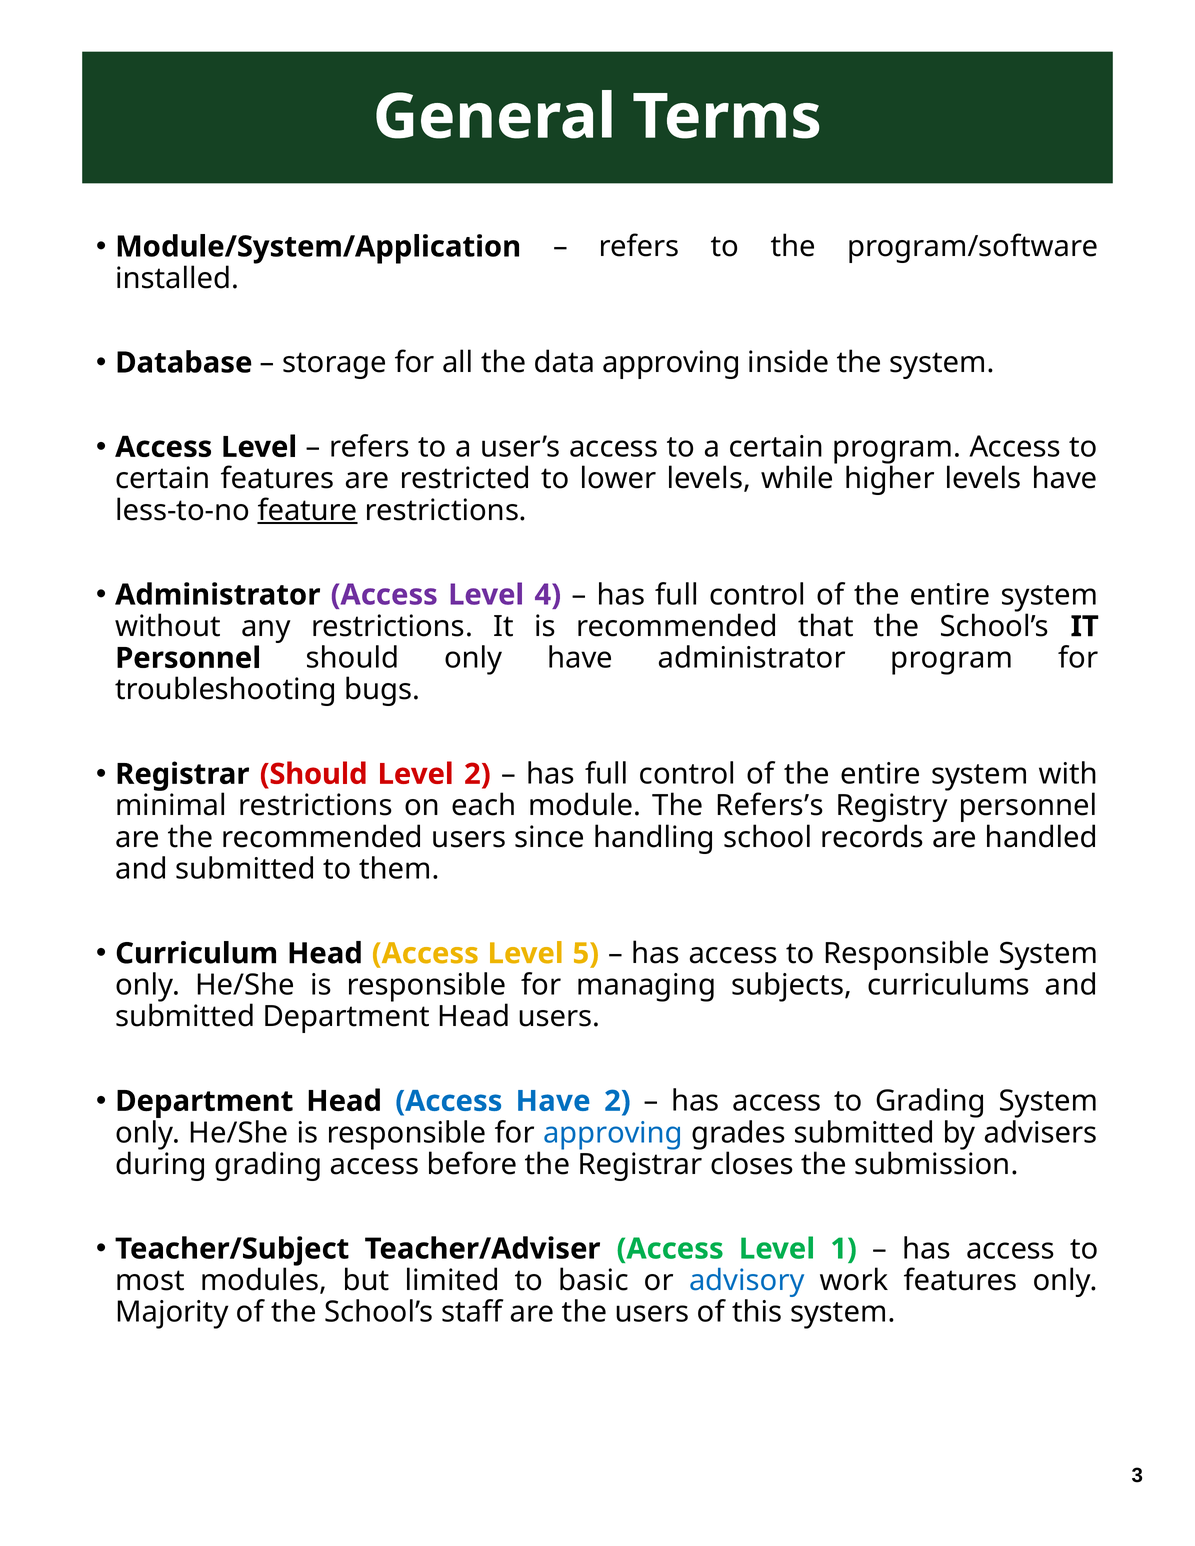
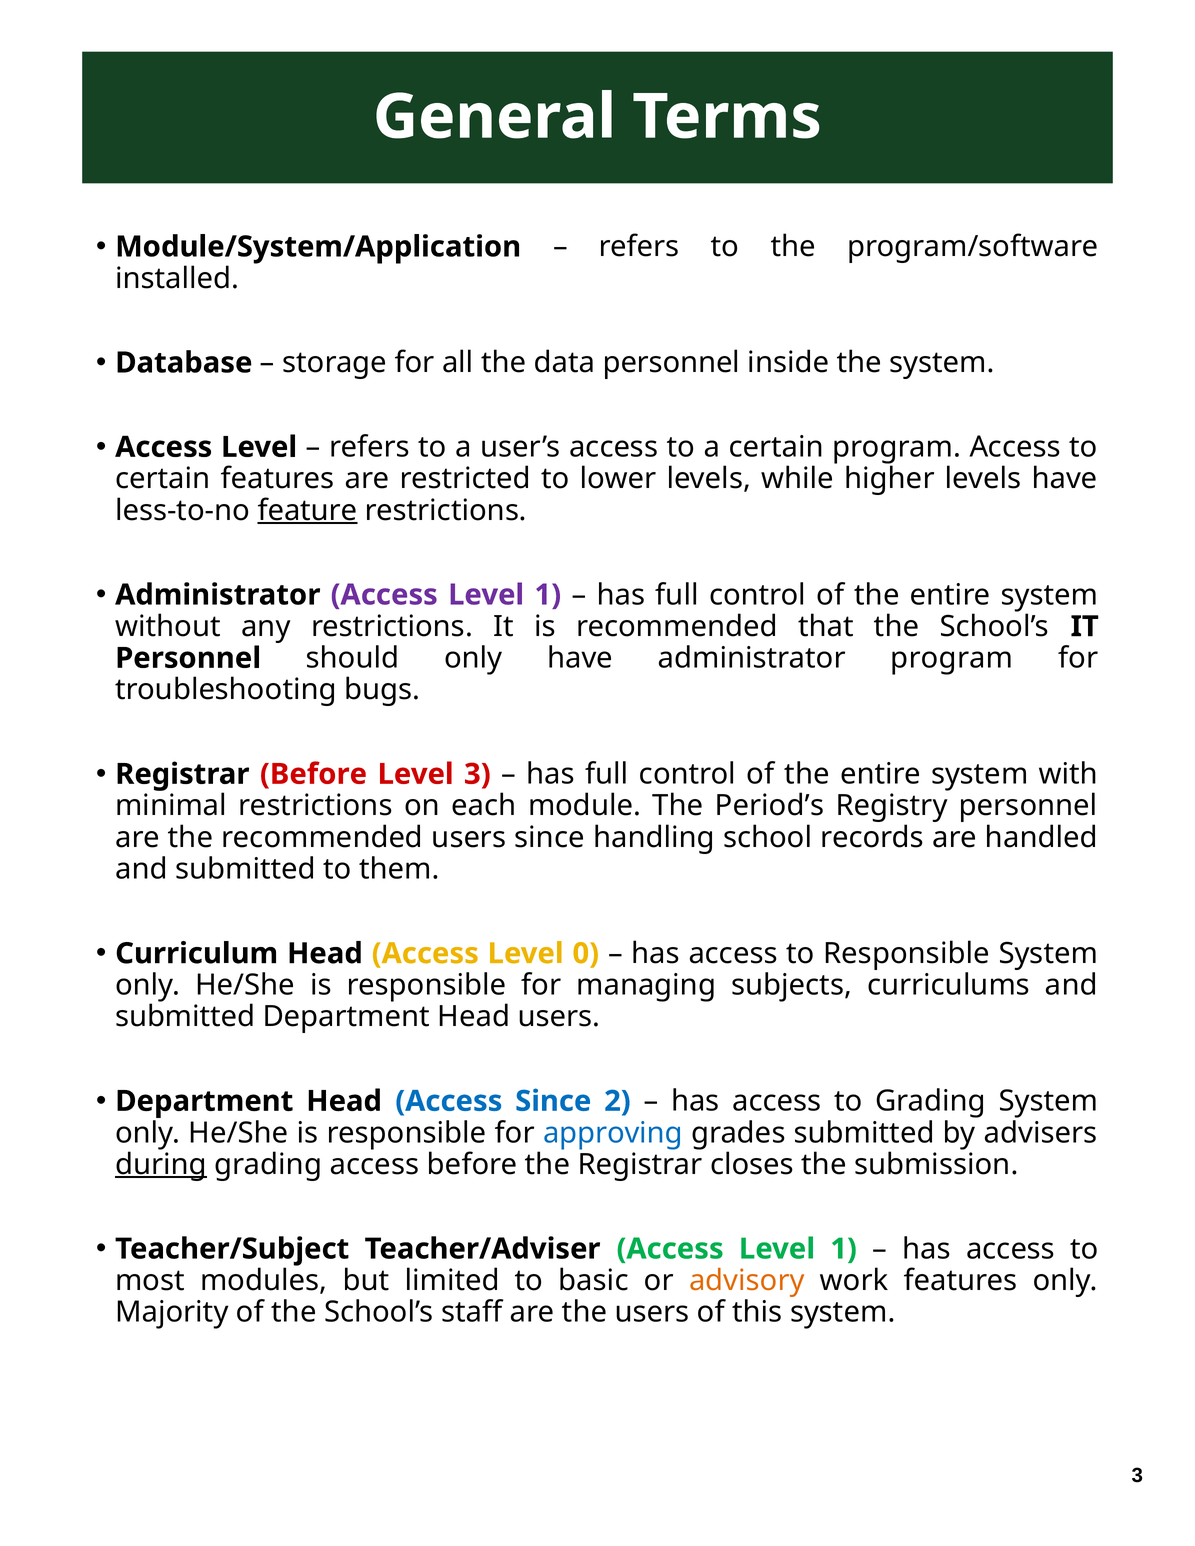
data approving: approving -> personnel (671, 363)
Administrator Access Level 4: 4 -> 1 (548, 595)
Registrar Should: Should -> Before (314, 774)
Level 2: 2 -> 3 (477, 774)
Refers’s: Refers’s -> Period’s (769, 806)
5: 5 -> 0 (586, 954)
Access Have: Have -> Since (553, 1102)
during underline: none -> present (161, 1165)
advisory colour: blue -> orange (747, 1281)
